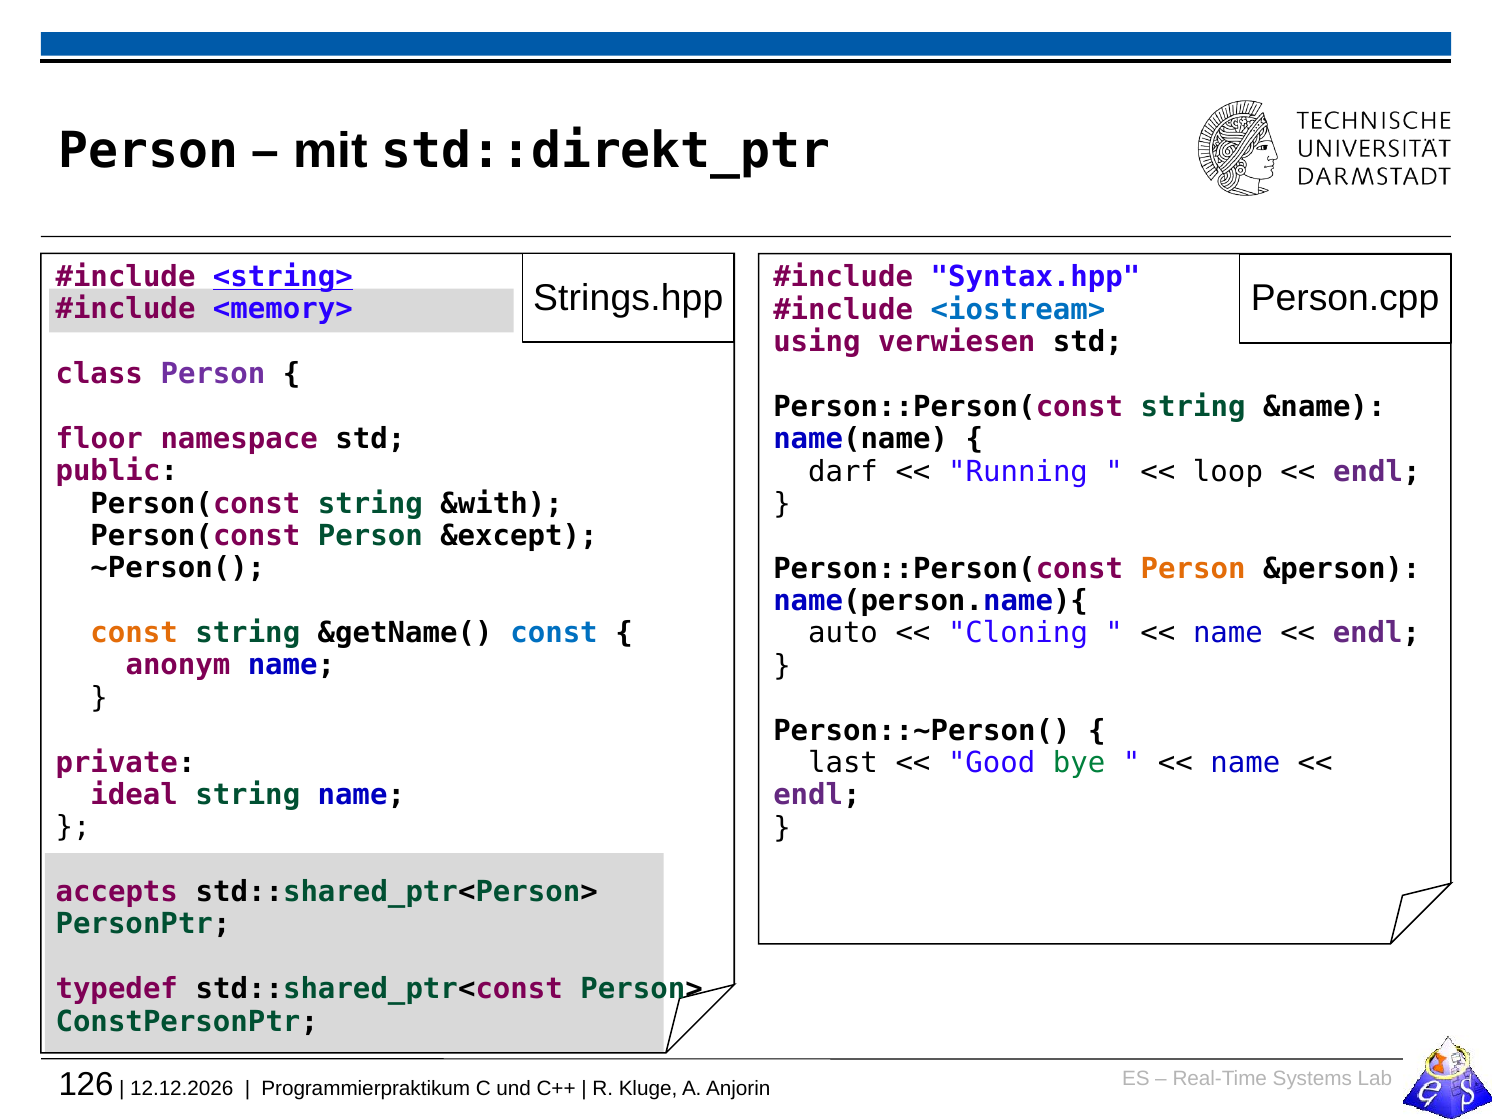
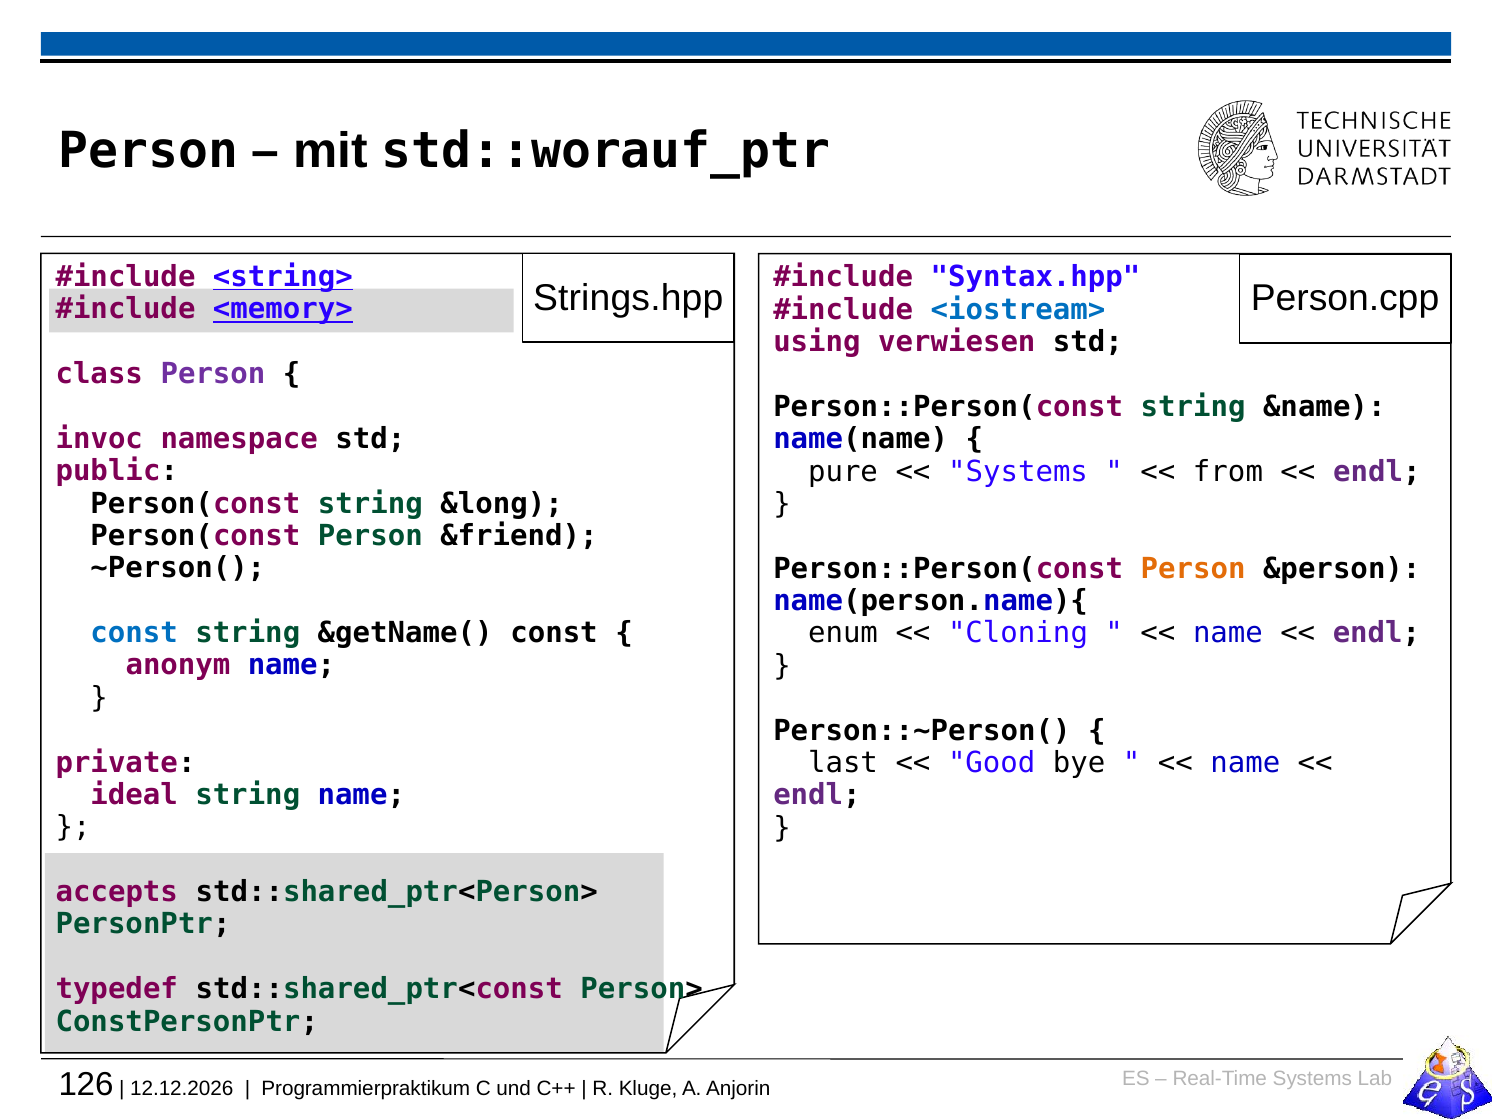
std::direkt_ptr: std::direkt_ptr -> std::worauf_ptr (606, 152)
<memory> underline: none -> present (283, 309)
floor: floor -> invoc (99, 439)
darf: darf -> pure (843, 472)
Running: Running -> Systems (1018, 472)
loop: loop -> from (1228, 472)
&with: &with -> &long (502, 504)
&except: &except -> &friend (519, 536)
const colour: orange -> blue (134, 633)
const colour: blue -> black (554, 633)
auto: auto -> enum (843, 633)
bye colour: green -> black (1079, 763)
